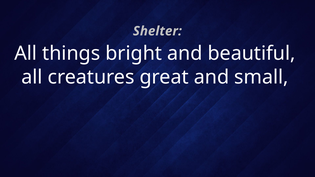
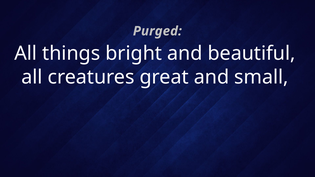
Shelter: Shelter -> Purged (157, 31)
